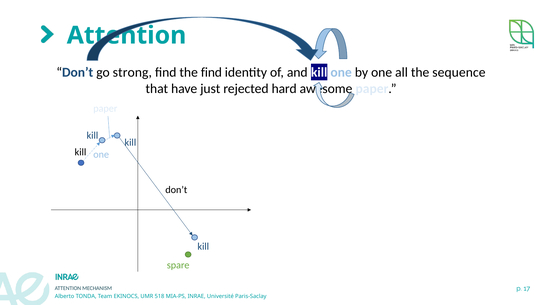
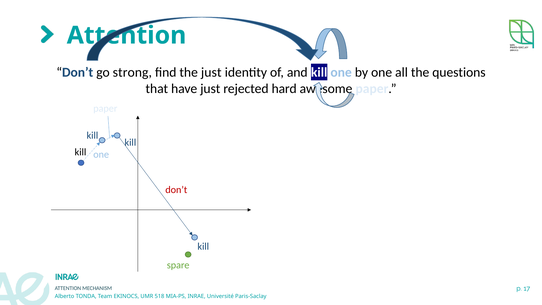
the find: find -> just (211, 72)
sequence: sequence -> questions (459, 72)
don’t colour: black -> red (176, 190)
